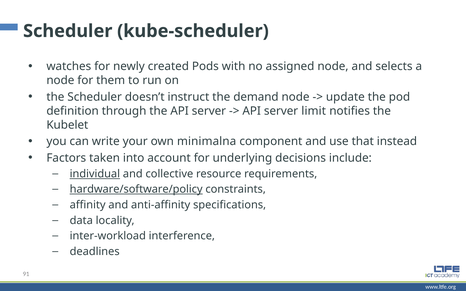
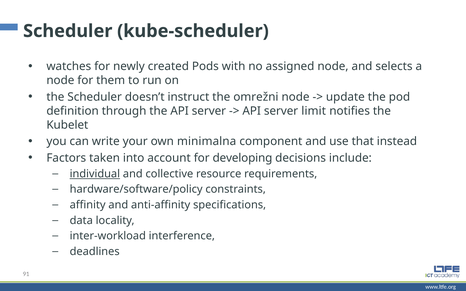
demand: demand -> omrežni (256, 97)
underlying: underlying -> developing (242, 158)
hardware/software/policy underline: present -> none (136, 190)
